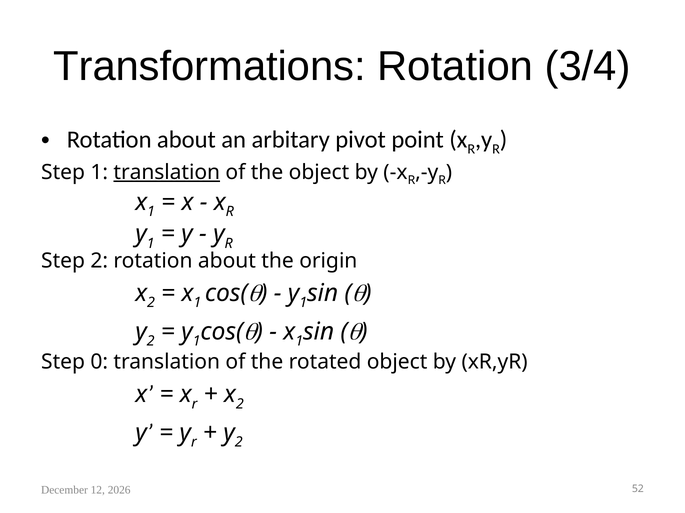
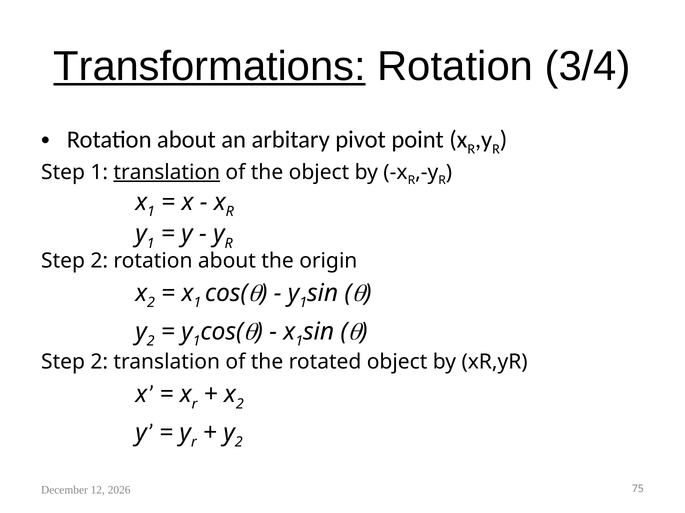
Transformations underline: none -> present (210, 66)
0: 0 -> 2 (99, 362)
52: 52 -> 75 (638, 490)
